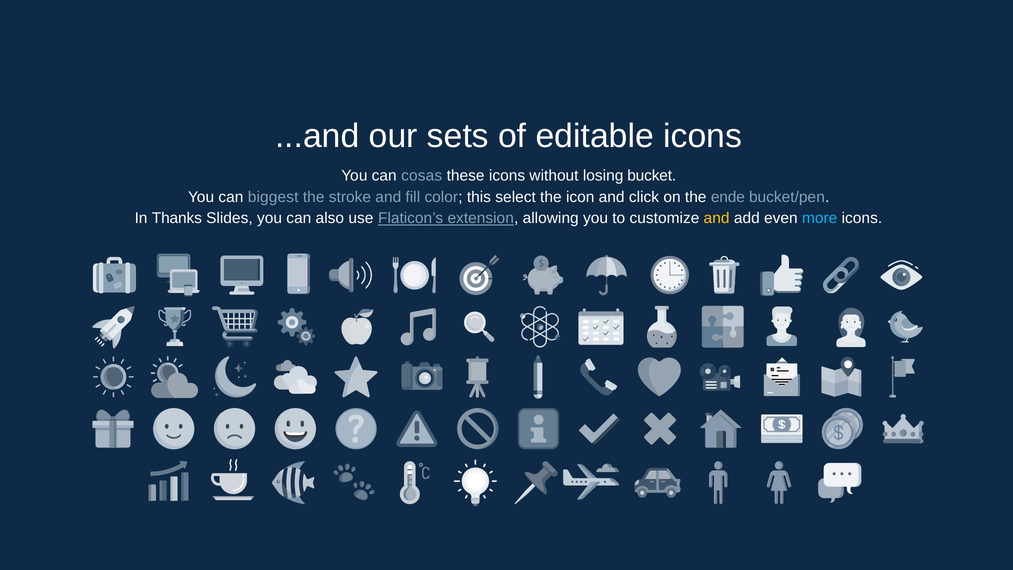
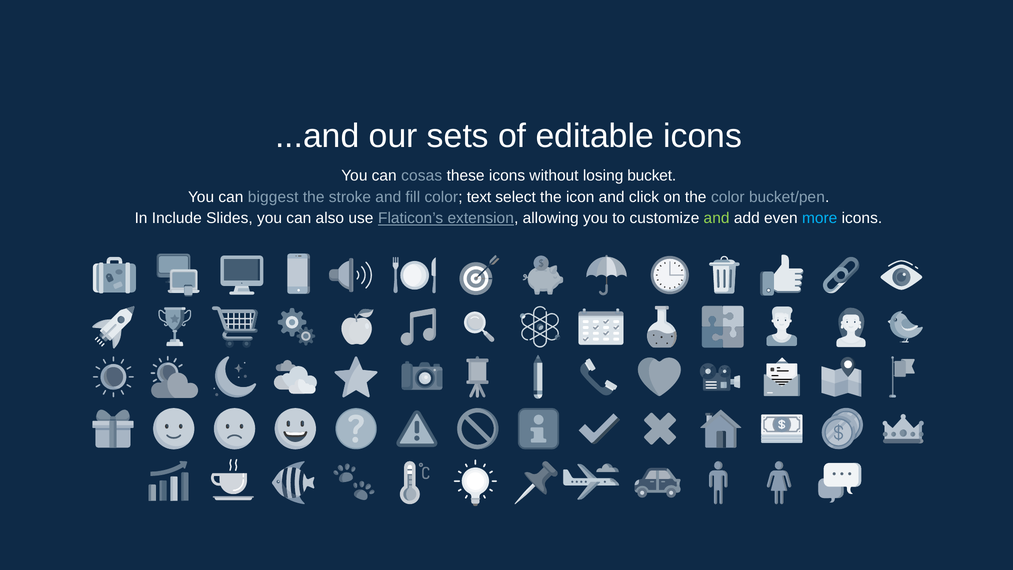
this: this -> text (479, 197)
the ende: ende -> color (728, 197)
Thanks: Thanks -> Include (177, 218)
and colour: yellow -> light green (717, 218)
